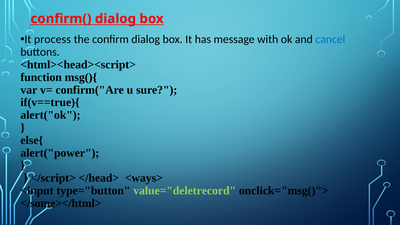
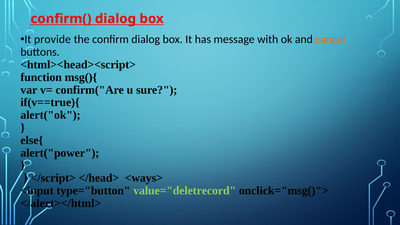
process: process -> provide (52, 39)
cancel colour: blue -> orange (330, 39)
</some></html>: </some></html> -> </alert></html> (61, 203)
